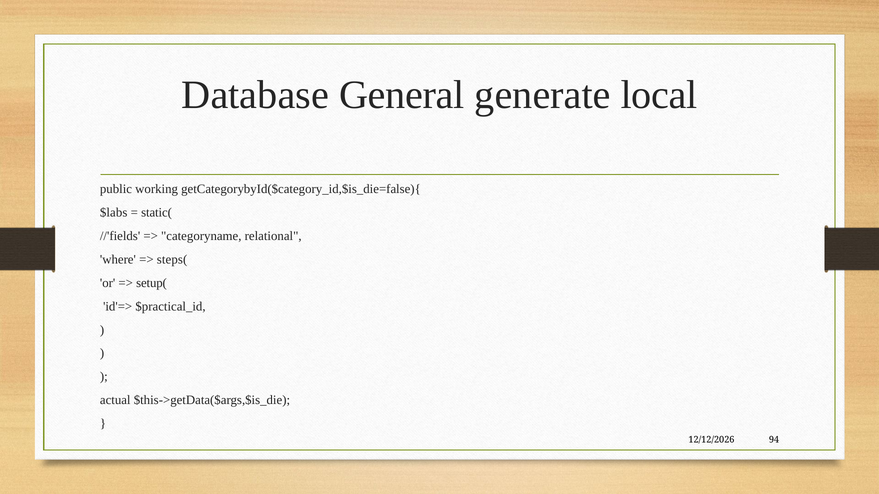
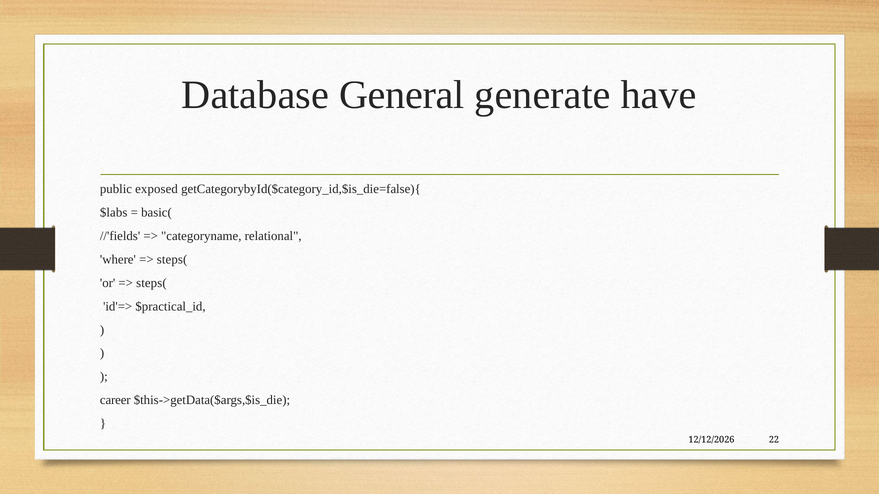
local: local -> have (659, 95)
working: working -> exposed (157, 189)
static(: static( -> basic( (156, 213)
setup(: setup( -> steps( (151, 283)
actual: actual -> career (115, 401)
94: 94 -> 22 (774, 440)
